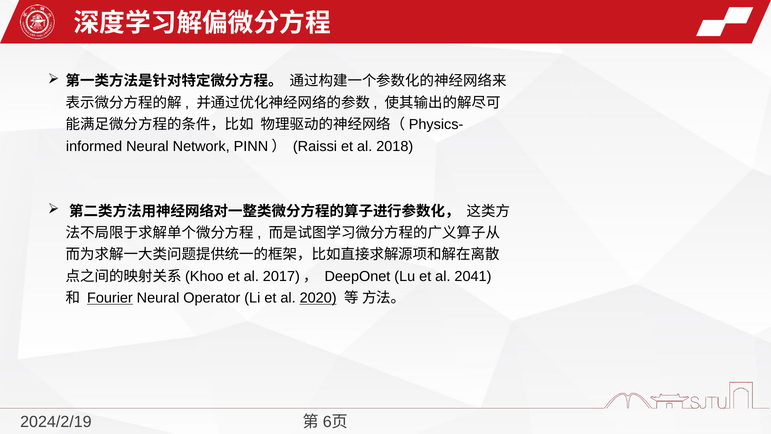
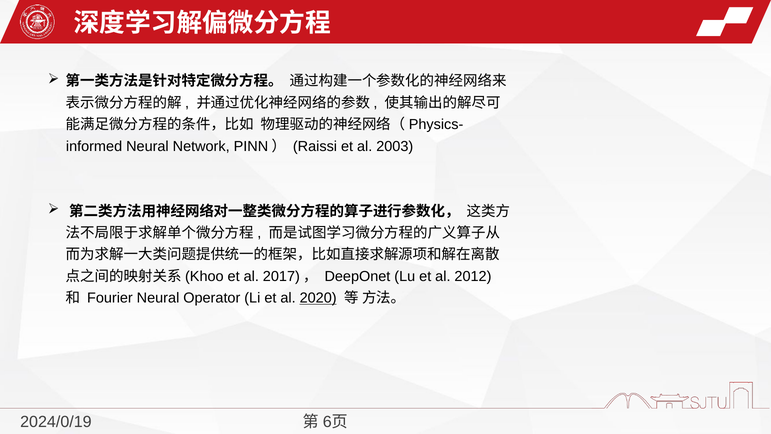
2018: 2018 -> 2003 (395, 146)
2041: 2041 -> 2012 (473, 276)
Fourier underline: present -> none (110, 298)
2024/2/19: 2024/2/19 -> 2024/0/19 (56, 422)
